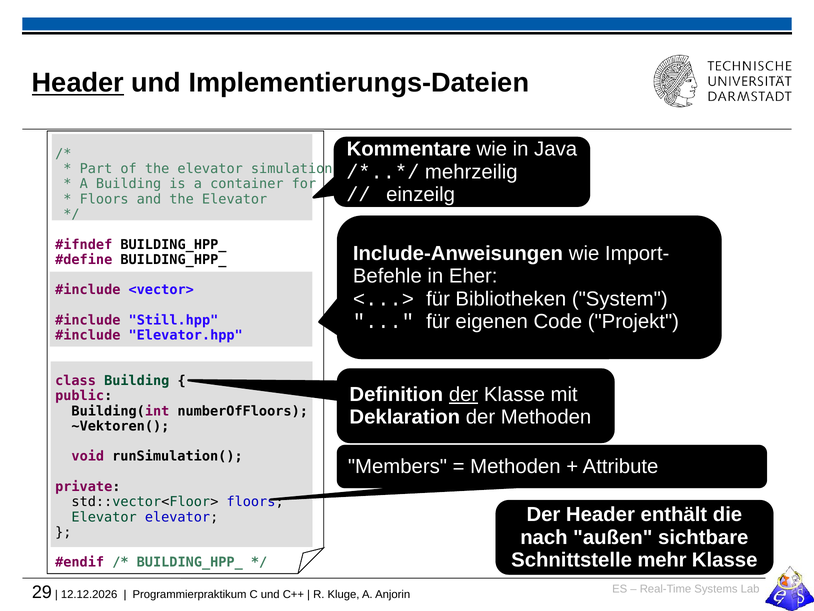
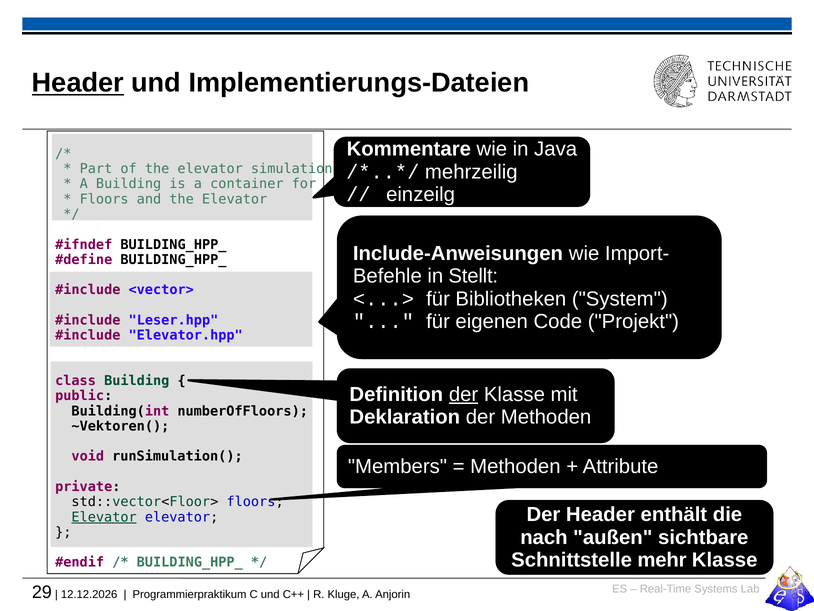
Eher: Eher -> Stellt (473, 276)
Still.hpp: Still.hpp -> Leser.hpp (173, 320)
Elevator underline: none -> present (104, 517)
